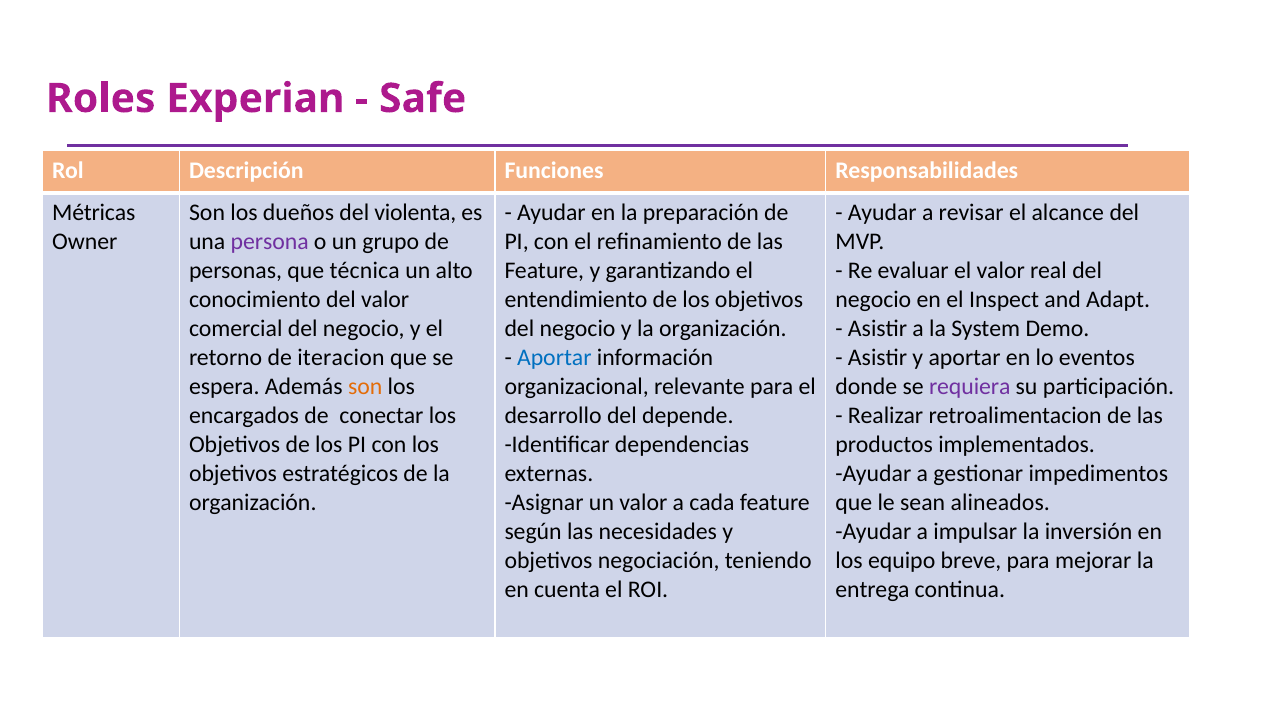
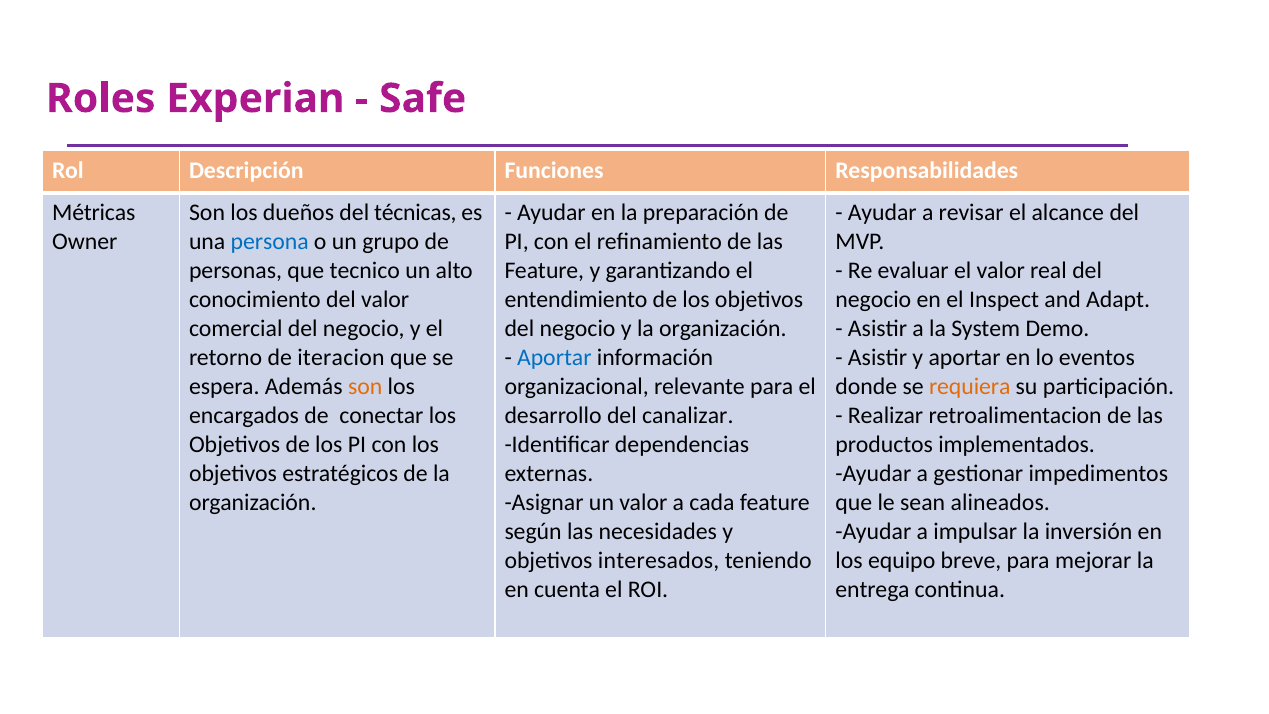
violenta: violenta -> técnicas (415, 212)
persona colour: purple -> blue (270, 241)
técnica: técnica -> tecnico (365, 270)
requiera colour: purple -> orange (970, 387)
depende: depende -> canalizar (688, 416)
negociación: negociación -> interesados (659, 561)
